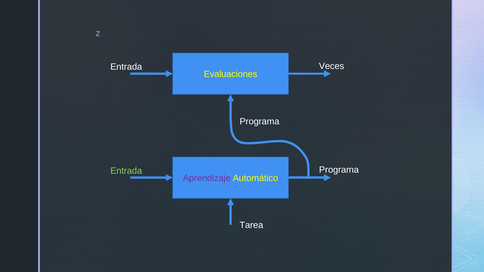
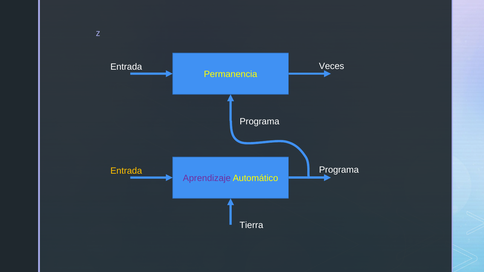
Evaluaciones: Evaluaciones -> Permanencia (231, 74)
Entrada colour: light green -> yellow (126, 171)
Tarea: Tarea -> Tierra (251, 226)
